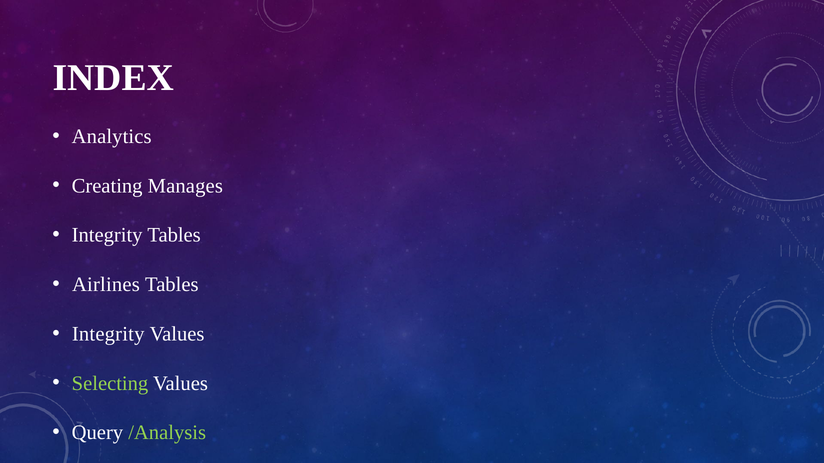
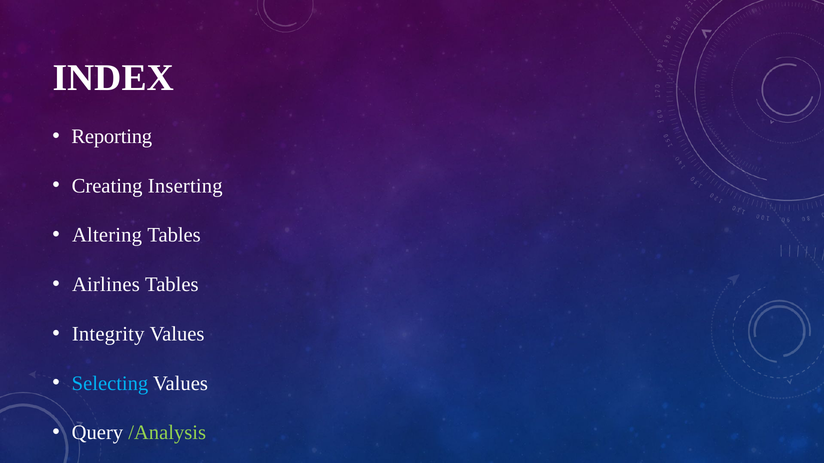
Analytics: Analytics -> Reporting (112, 137)
Manages: Manages -> Inserting (185, 186)
Integrity: Integrity -> Altering (107, 235)
Selecting colour: light green -> light blue (110, 384)
